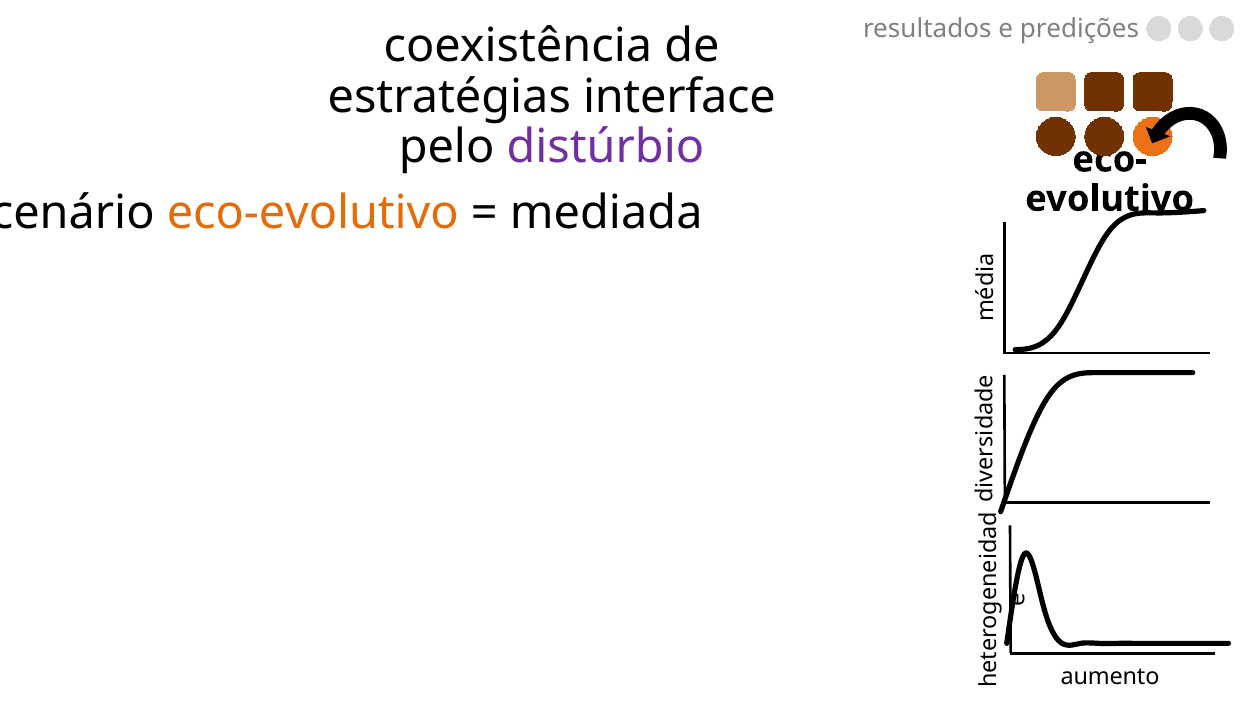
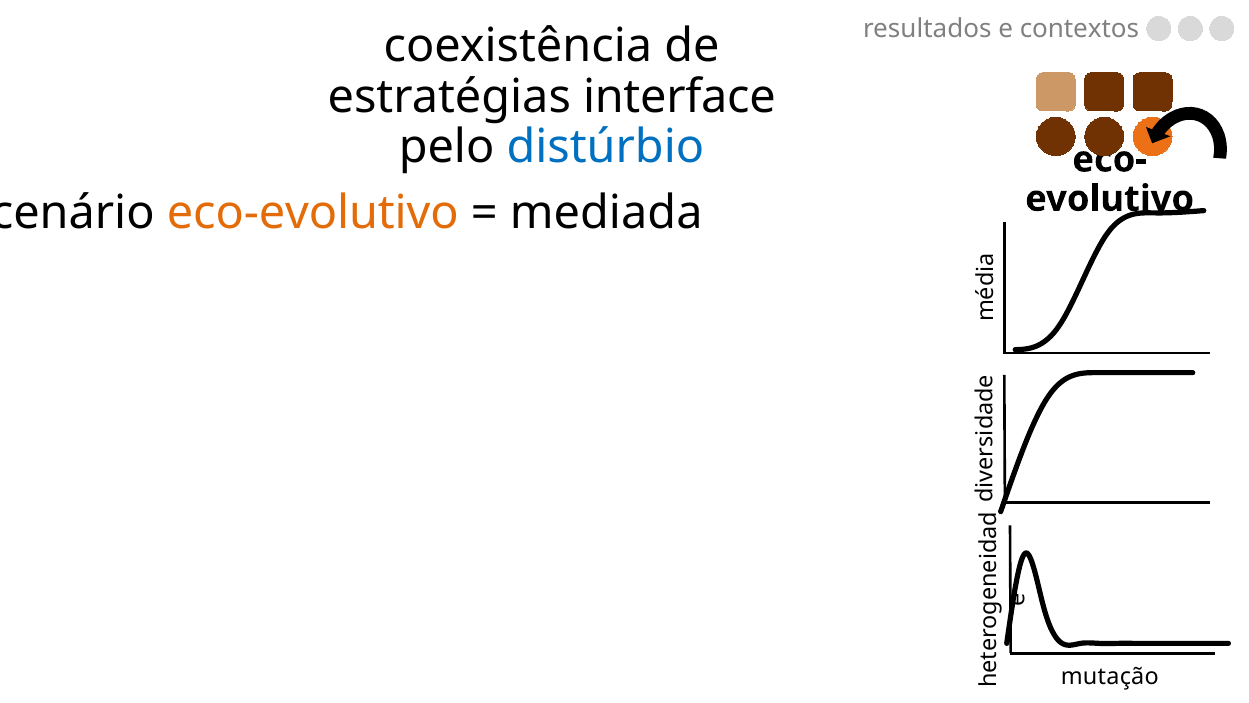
predições: predições -> contextos (1079, 29)
distúrbio colour: purple -> blue (605, 147)
aumento: aumento -> mutação (1110, 676)
